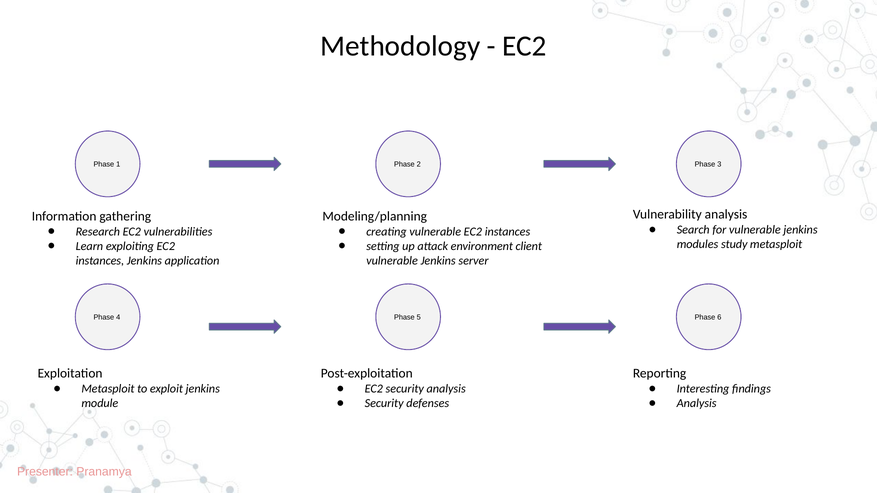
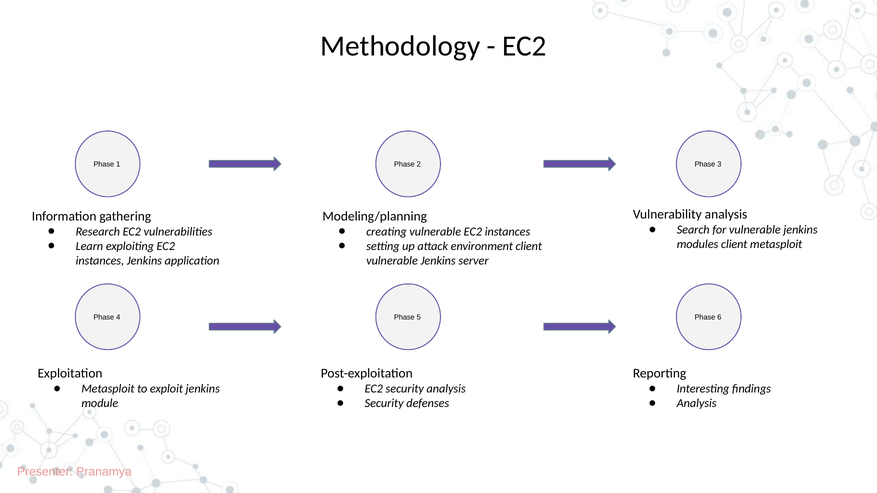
modules study: study -> client (734, 245)
